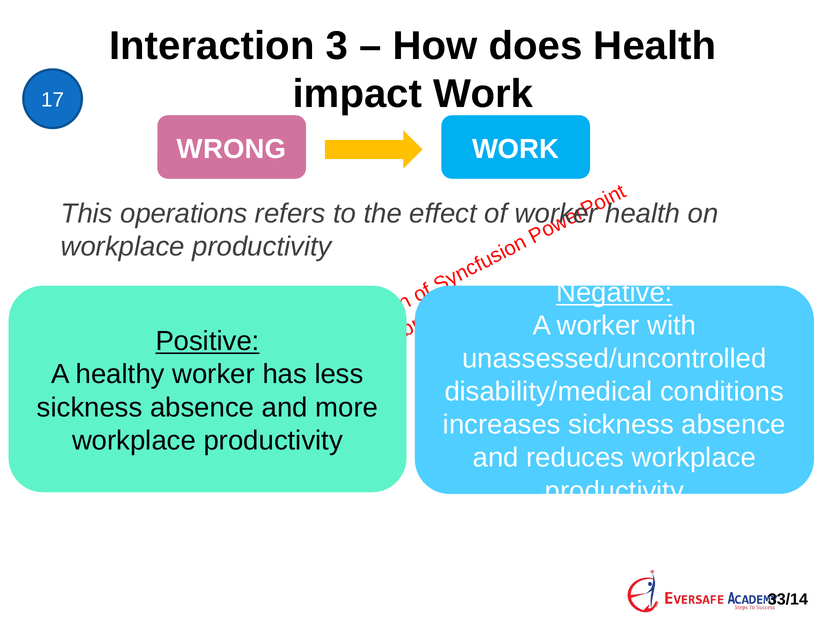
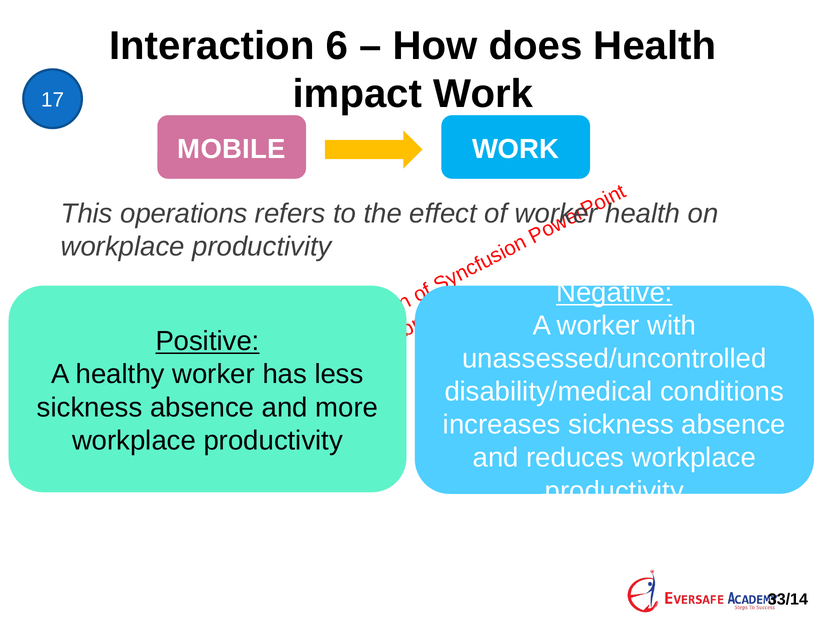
3: 3 -> 6 (337, 46)
WRONG: WRONG -> MOBILE (232, 149)
